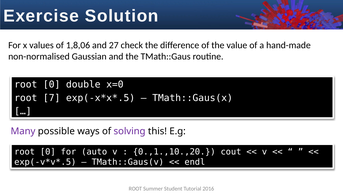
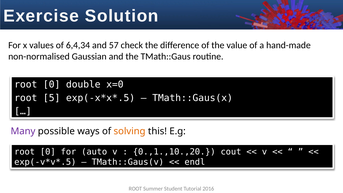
1,8,06: 1,8,06 -> 6,4,34 (78, 45)
27: 27 -> 57 (114, 45)
7: 7 -> 5 (52, 98)
solving colour: purple -> orange (130, 131)
